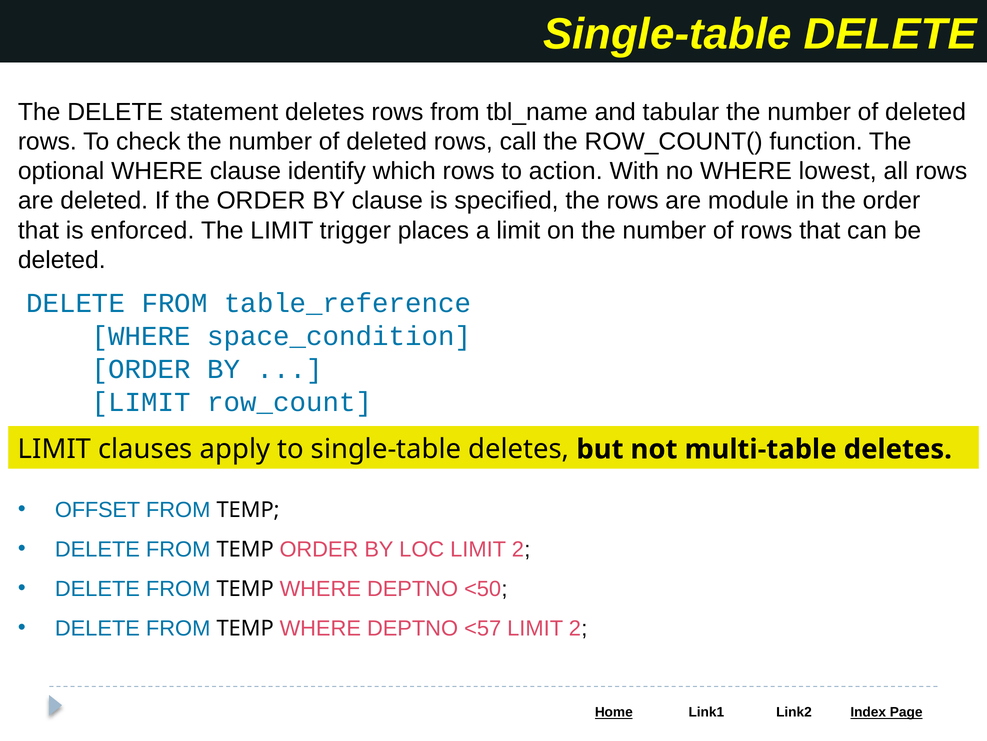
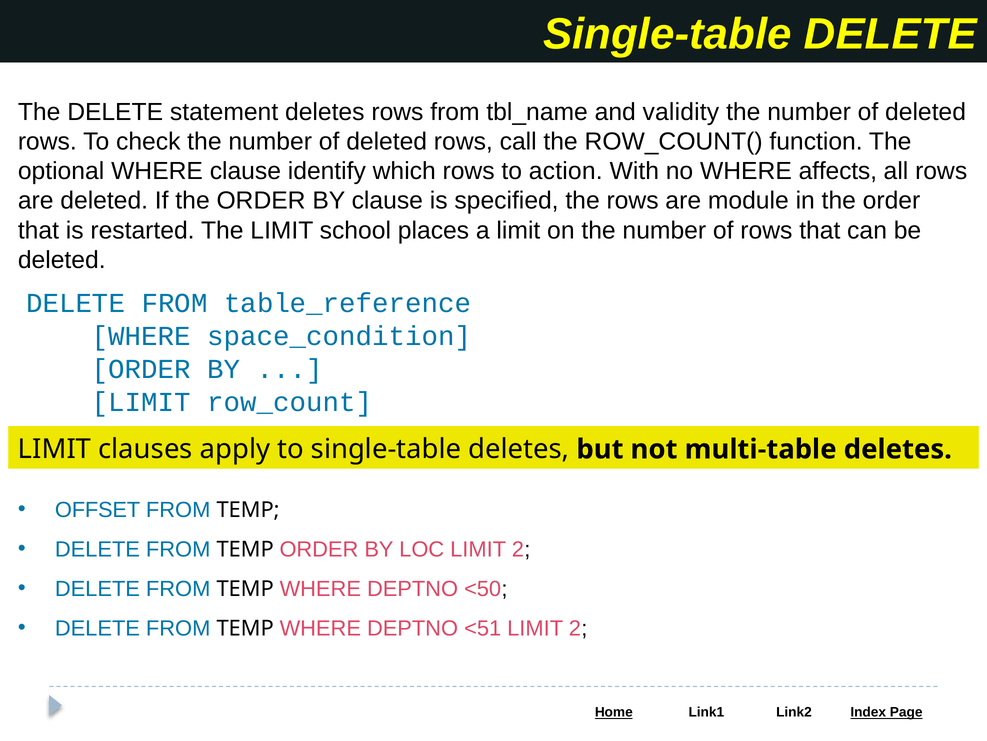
tabular: tabular -> validity (681, 112)
lowest: lowest -> affects (838, 171)
enforced: enforced -> restarted (142, 230)
trigger: trigger -> school (355, 230)
<57: <57 -> <51 (483, 628)
